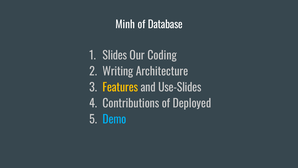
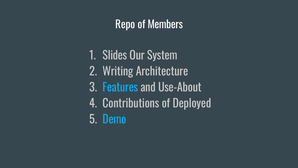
Minh: Minh -> Repo (125, 25)
Database: Database -> Members (165, 25)
Coding: Coding -> System (162, 56)
Features colour: yellow -> light blue (120, 87)
Use-Slides: Use-Slides -> Use-About (180, 87)
